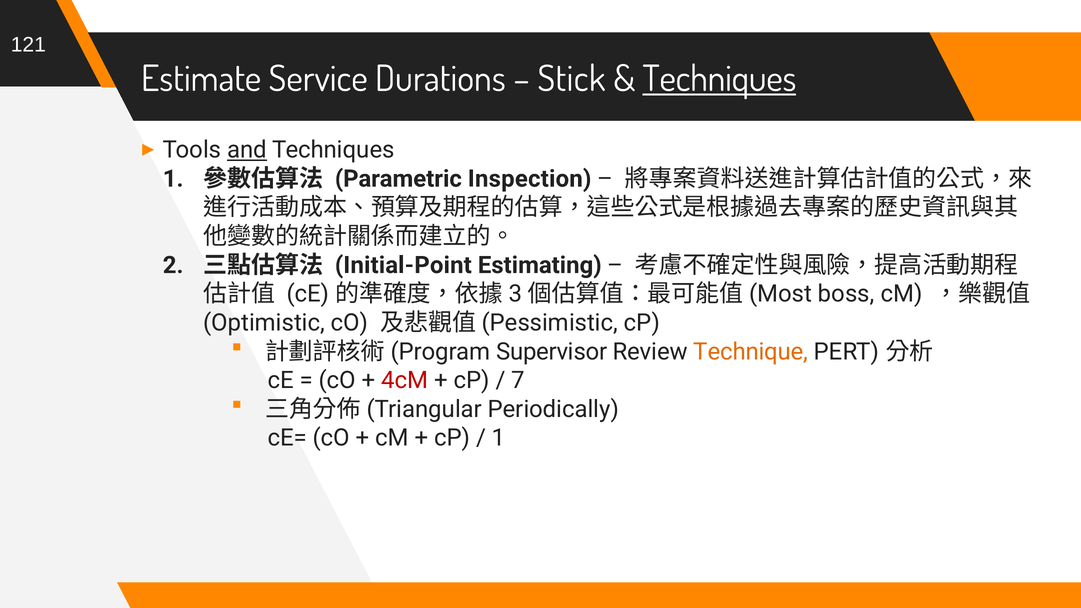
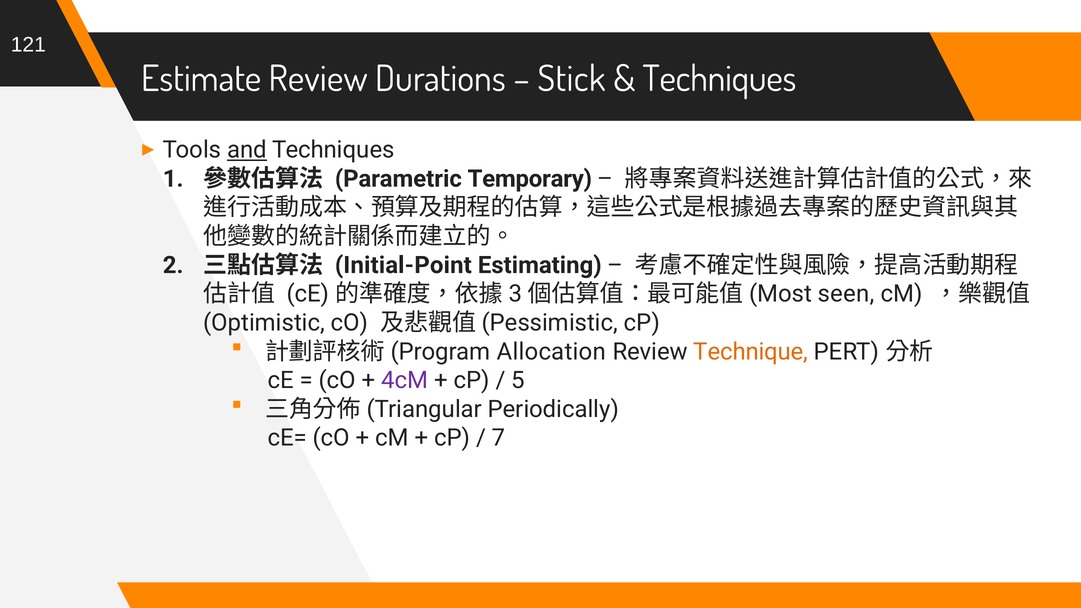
Estimate Service: Service -> Review (318, 79)
Techniques underline: present -> none (719, 79)
Inspection: Inspection -> Temporary (530, 179)
boss: boss -> seen (846, 294)
Supervisor: Supervisor -> Allocation (551, 352)
4cM colour: red -> purple (405, 380)
7: 7 -> 5 (518, 380)
1: 1 -> 7 (499, 438)
